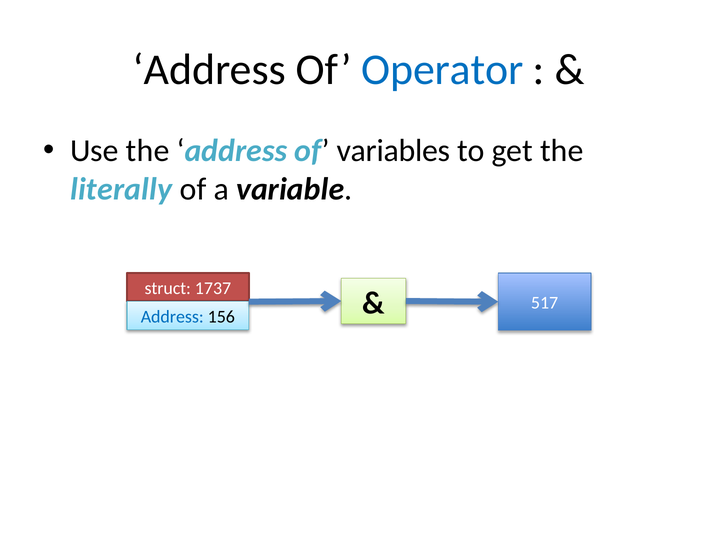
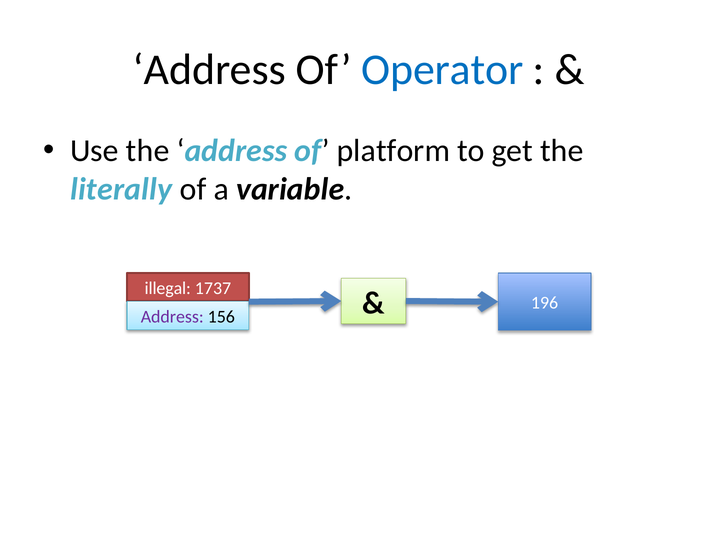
variables: variables -> platform (393, 151)
struct: struct -> illegal (168, 288)
Address colour: blue -> purple (172, 317)
517: 517 -> 196 (545, 303)
